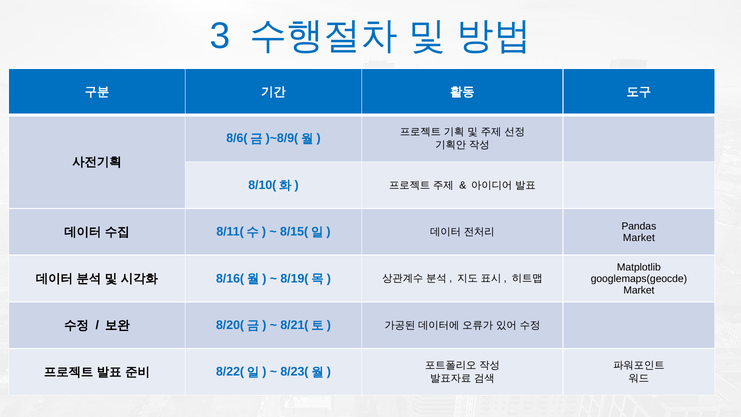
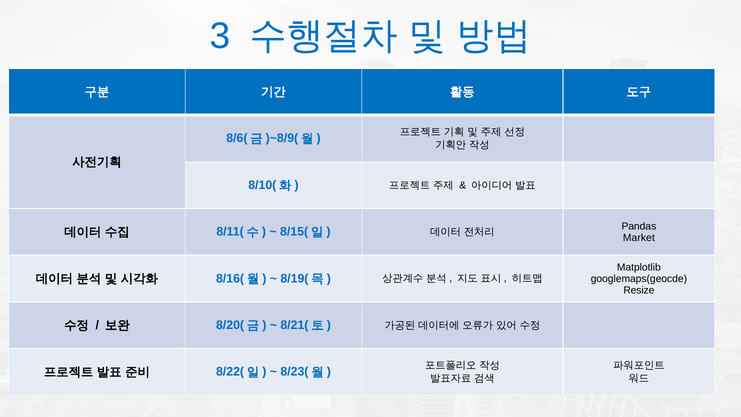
Market: Market -> Resize (639, 290)
